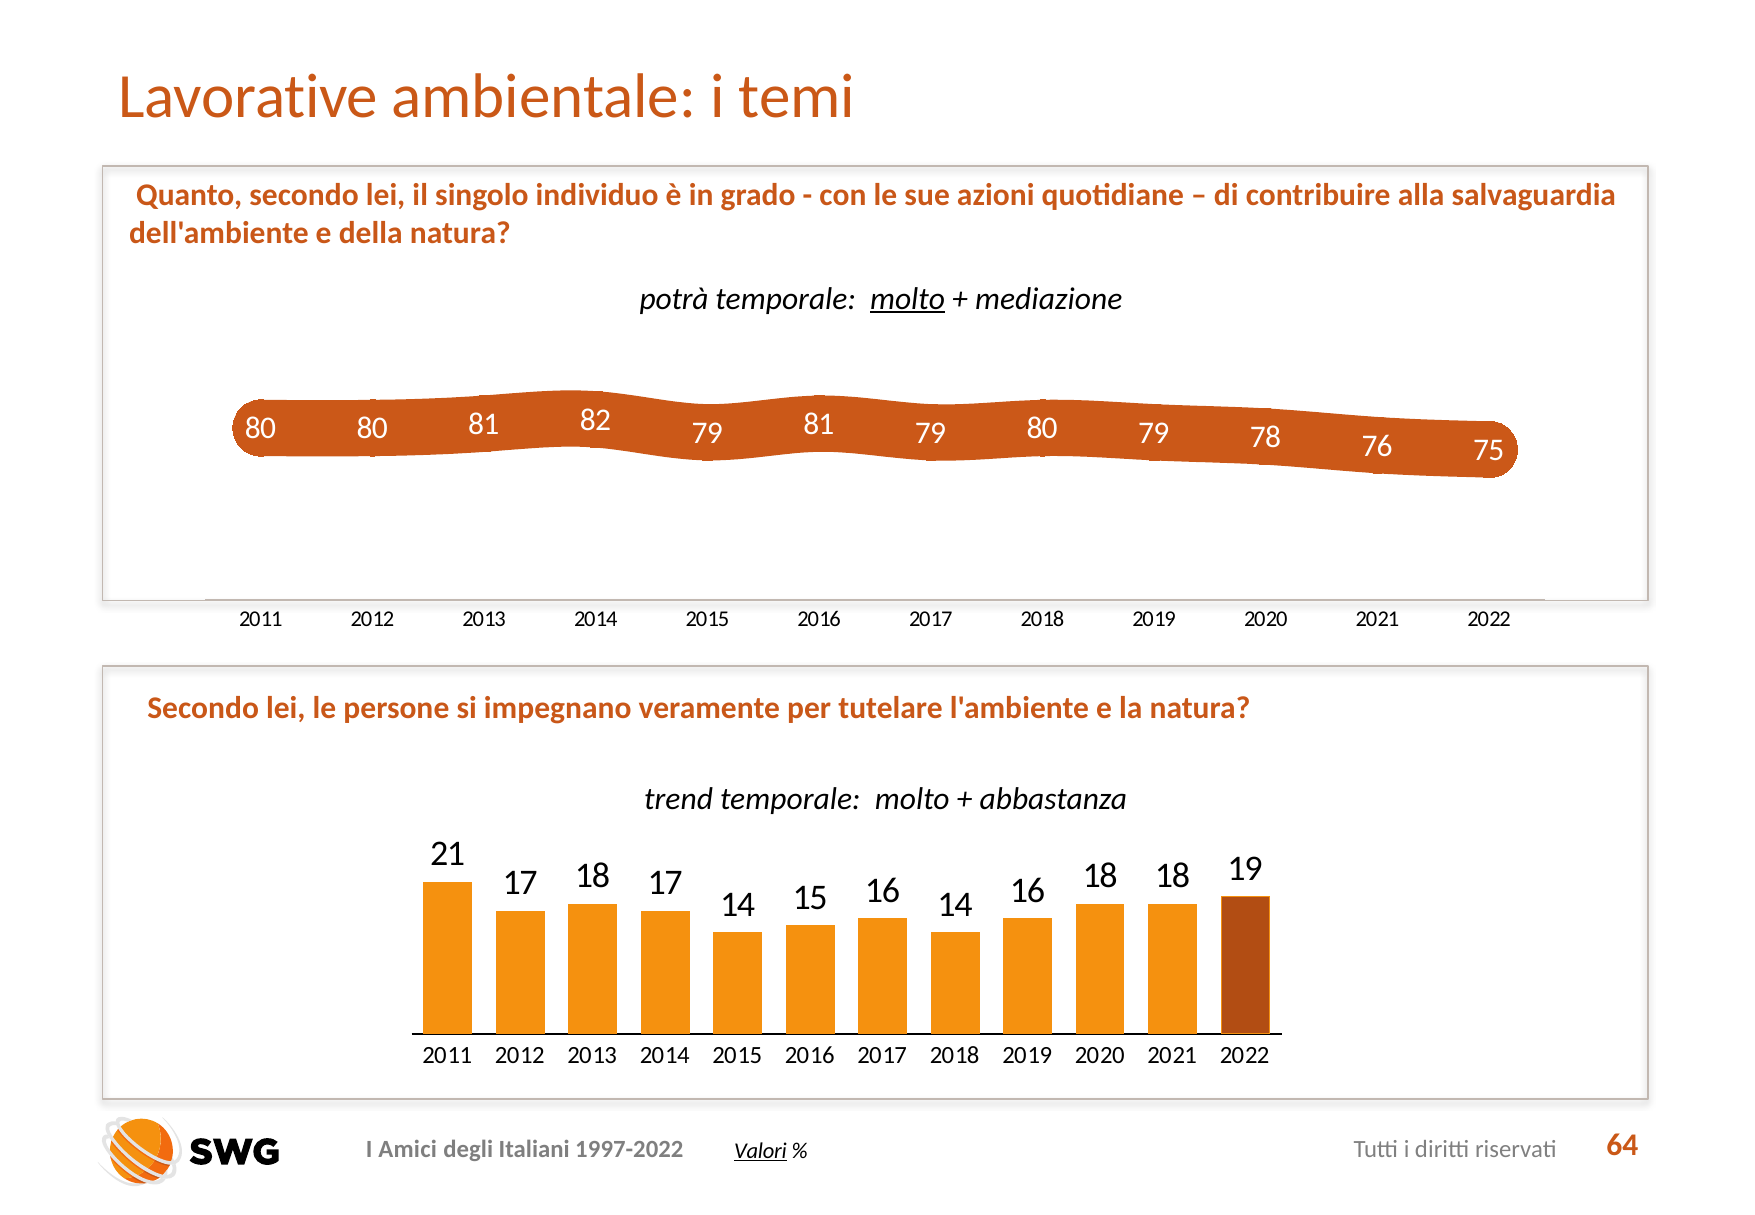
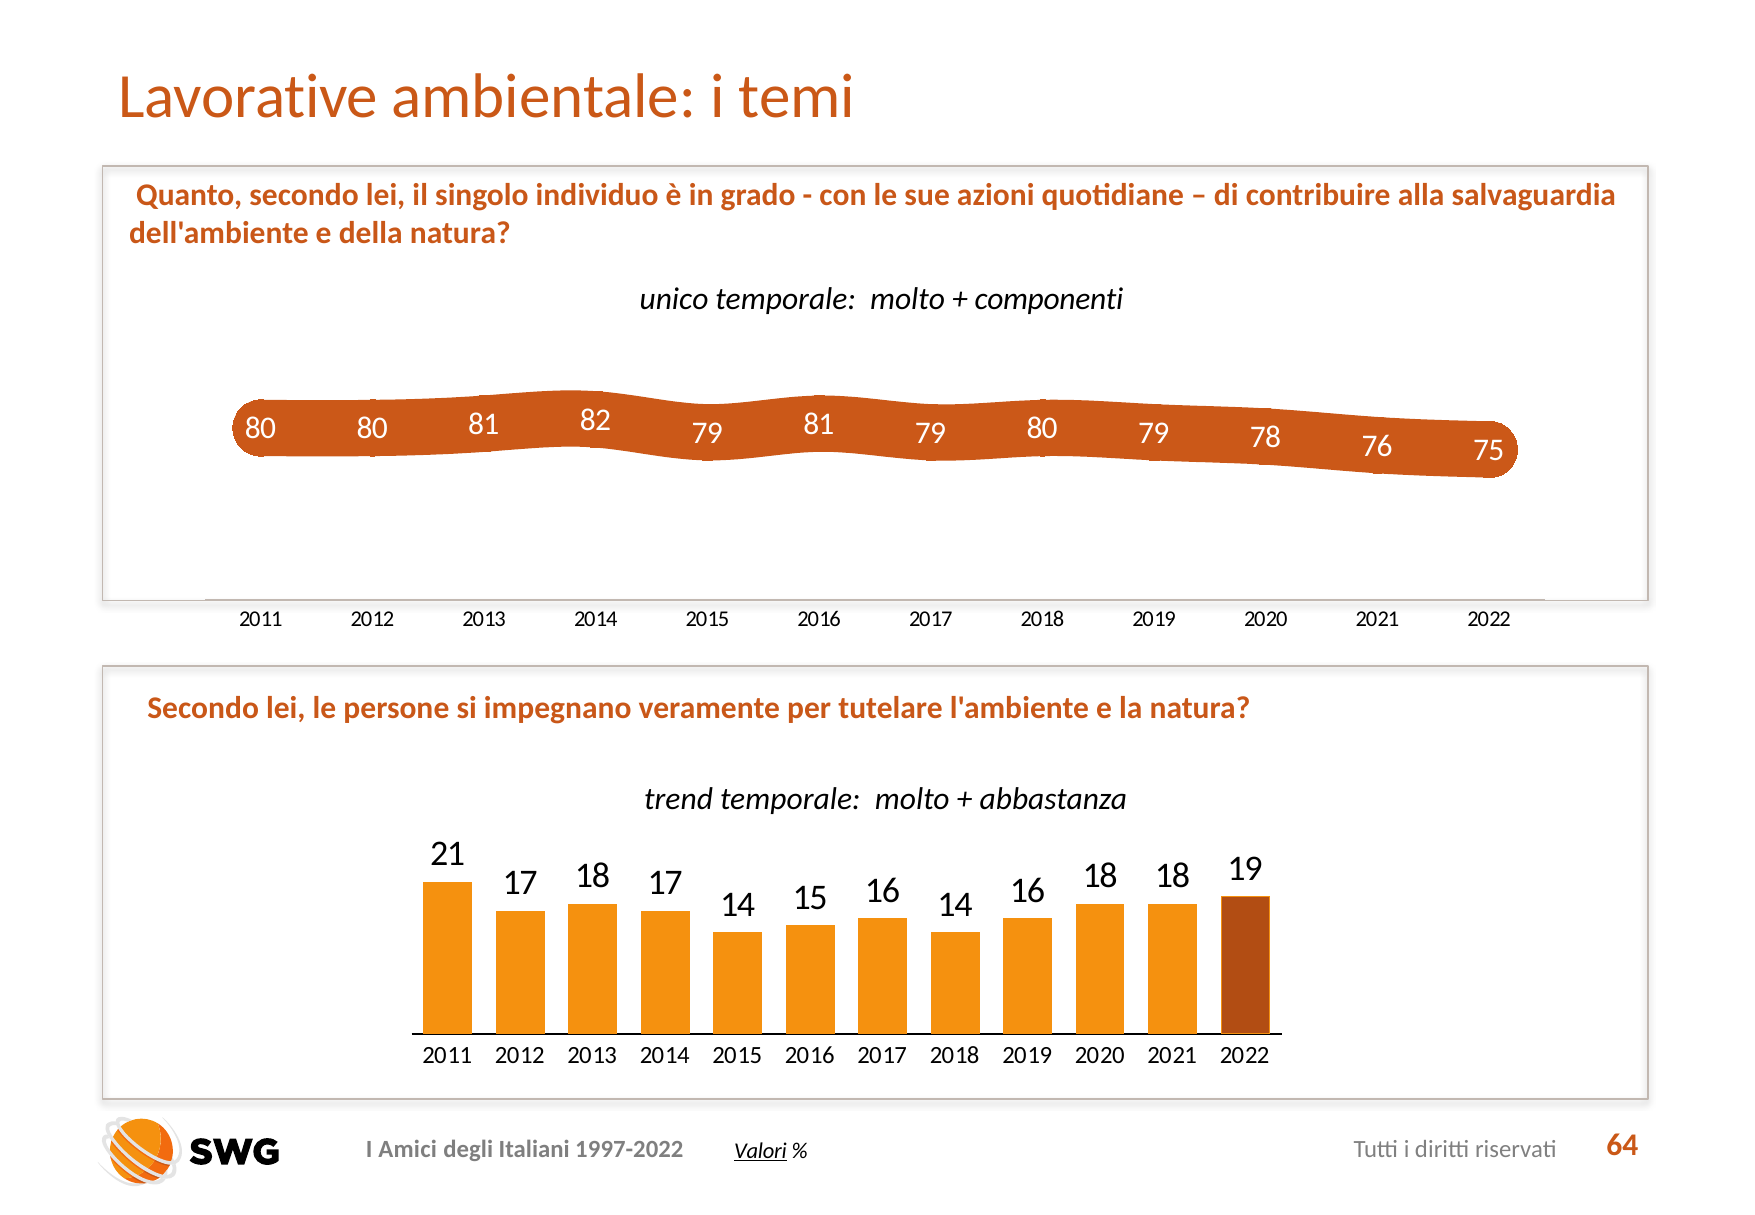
potrà: potrà -> unico (674, 299)
molto underline: present -> none (908, 299)
mediazione: mediazione -> componenti (1049, 299)
